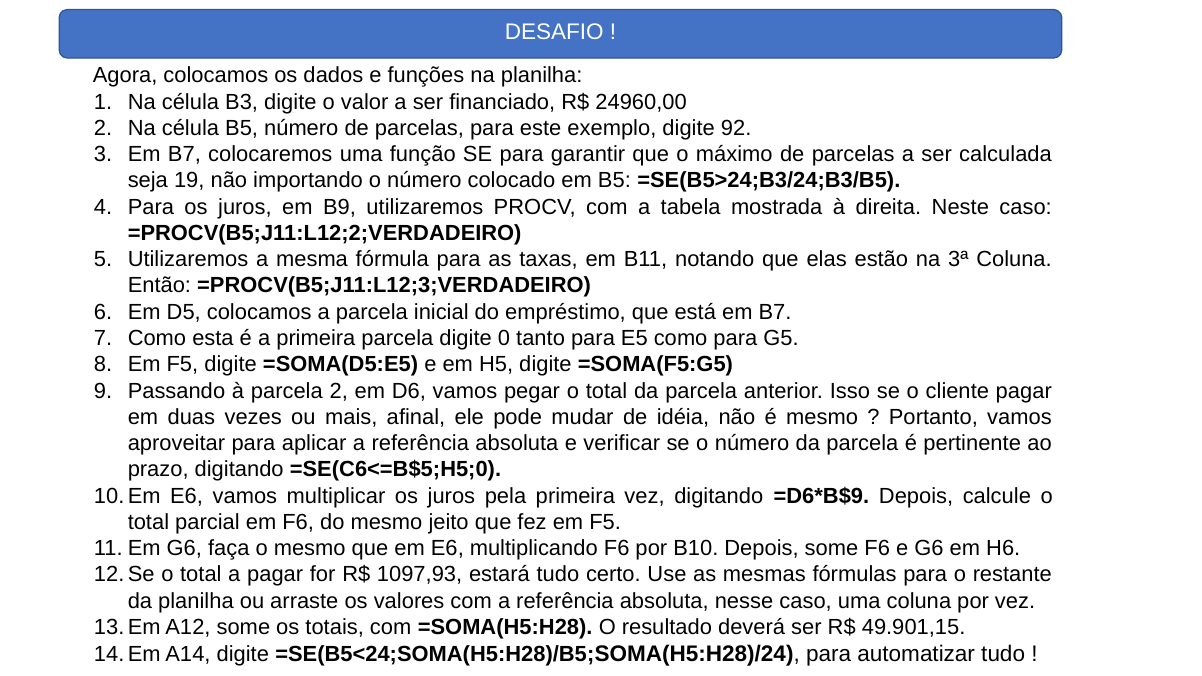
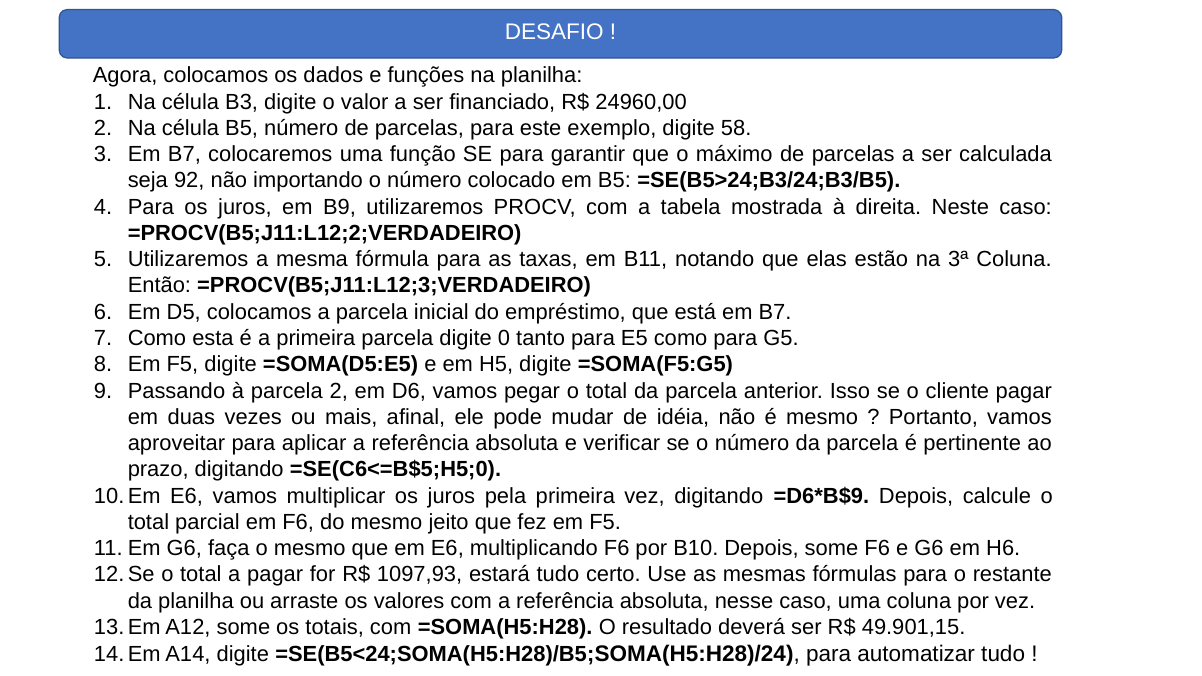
92: 92 -> 58 (736, 128)
19: 19 -> 92 (189, 181)
